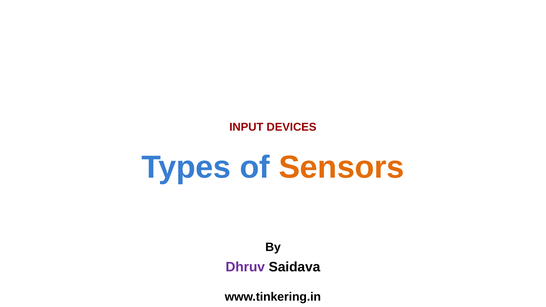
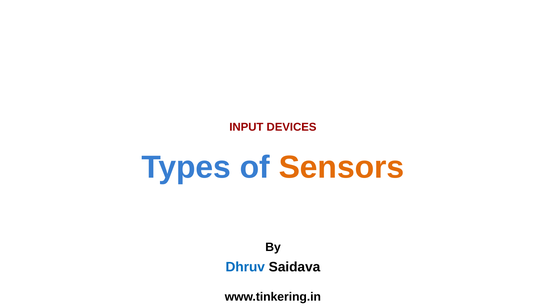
Dhruv colour: purple -> blue (245, 267)
